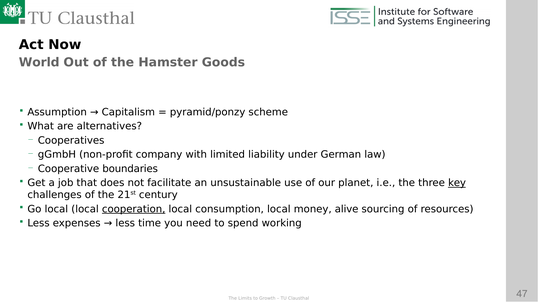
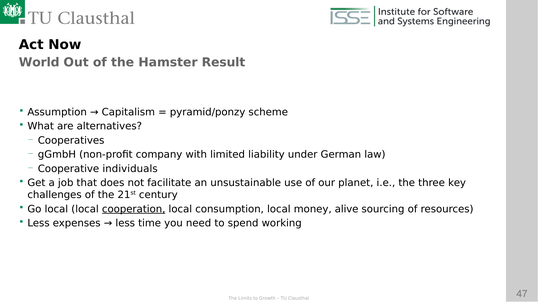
Goods: Goods -> Result (223, 62)
boundaries: boundaries -> individuals (130, 169)
key underline: present -> none (457, 183)
